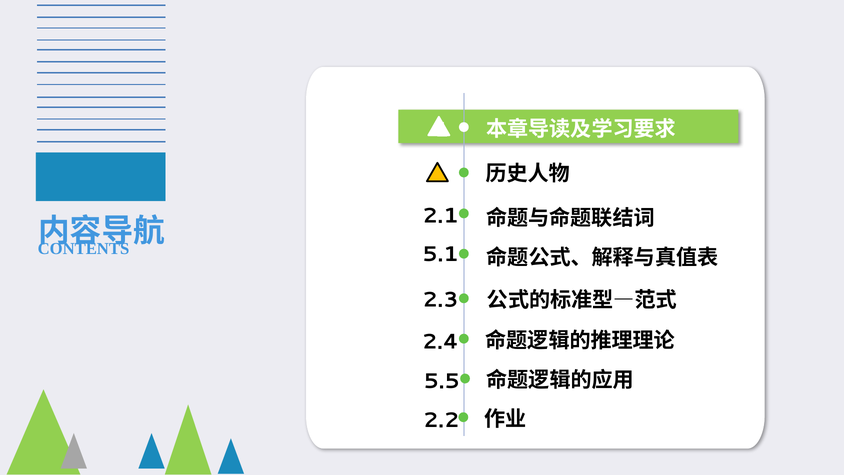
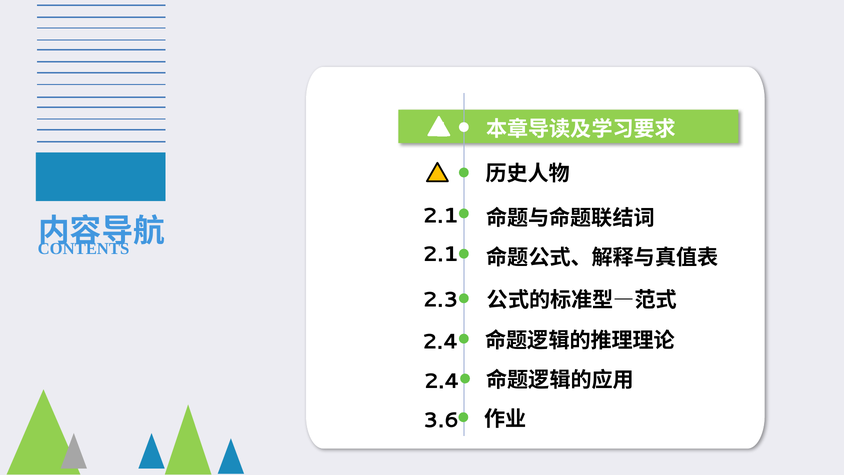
5.1: 5.1 -> 2.1 (440, 254)
5.5: 5.5 -> 2.4 (442, 381)
2.2: 2.2 -> 3.6 (441, 420)
